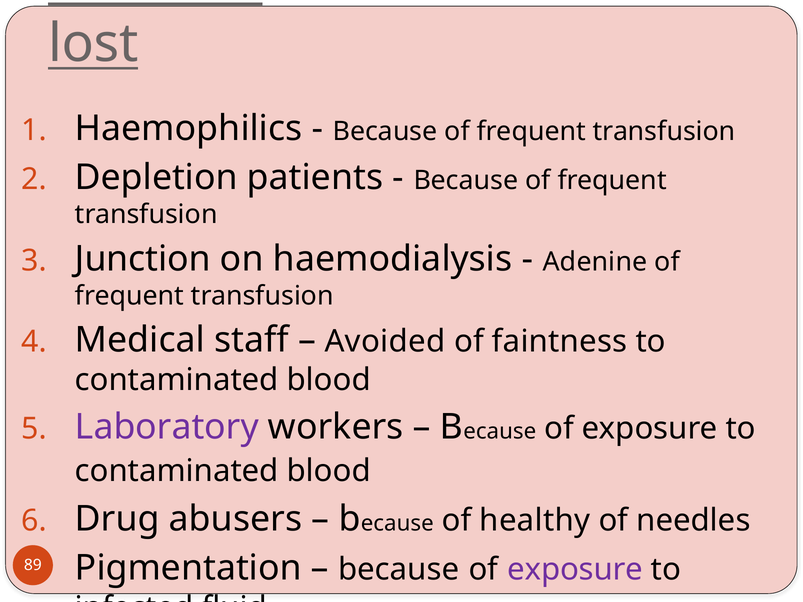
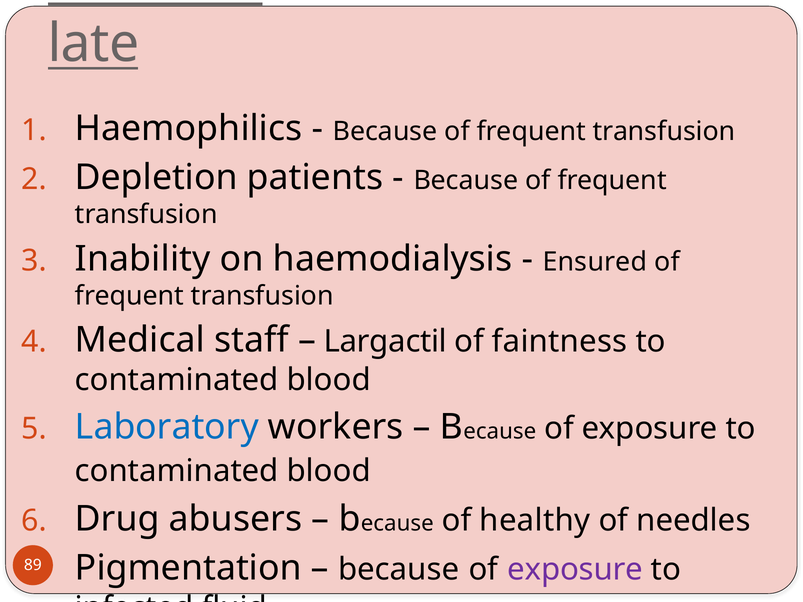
lost: lost -> late (93, 44)
Junction: Junction -> Inability (143, 259)
Adenine: Adenine -> Ensured (595, 262)
Avoided: Avoided -> Largactil (385, 342)
Laboratory colour: purple -> blue (167, 427)
